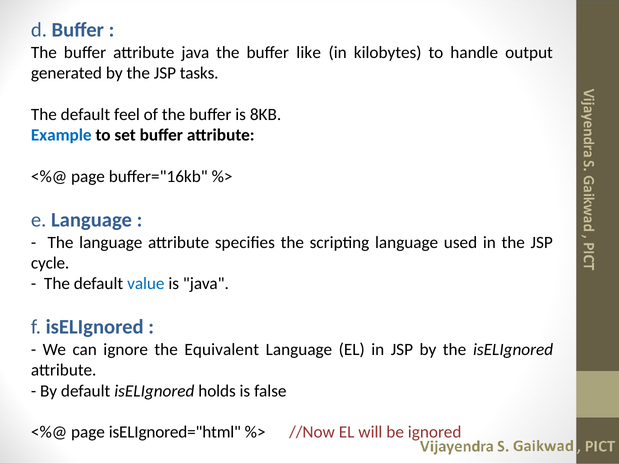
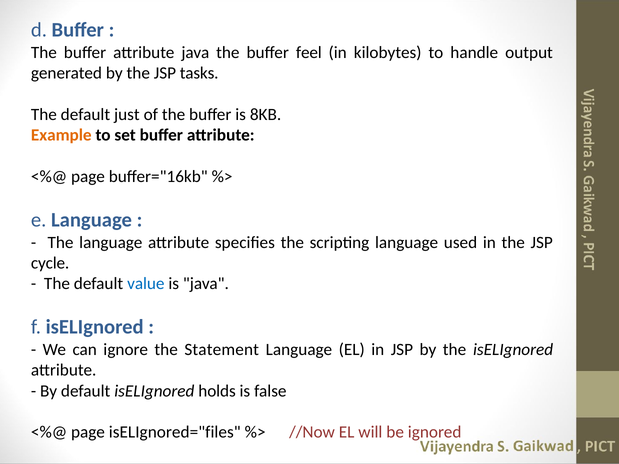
like: like -> feel (309, 53)
feel: feel -> just (127, 115)
Example colour: blue -> orange (61, 135)
Equivalent: Equivalent -> Statement (222, 350)
isELIgnored="html: isELIgnored="html -> isELIgnored="files (175, 432)
